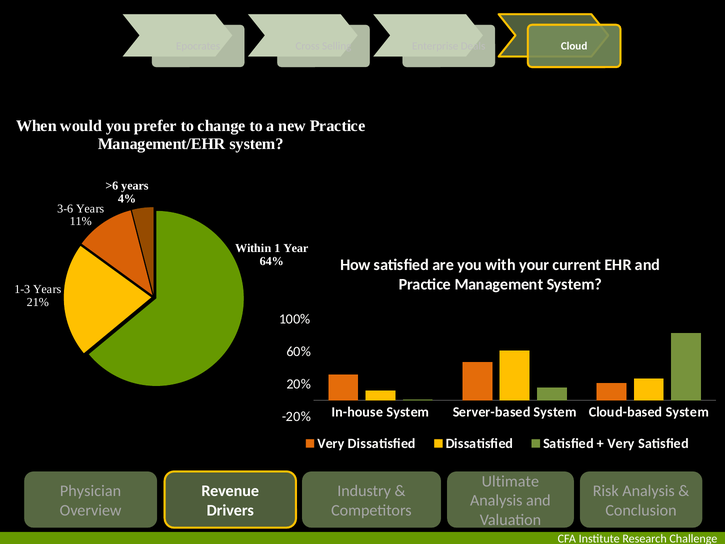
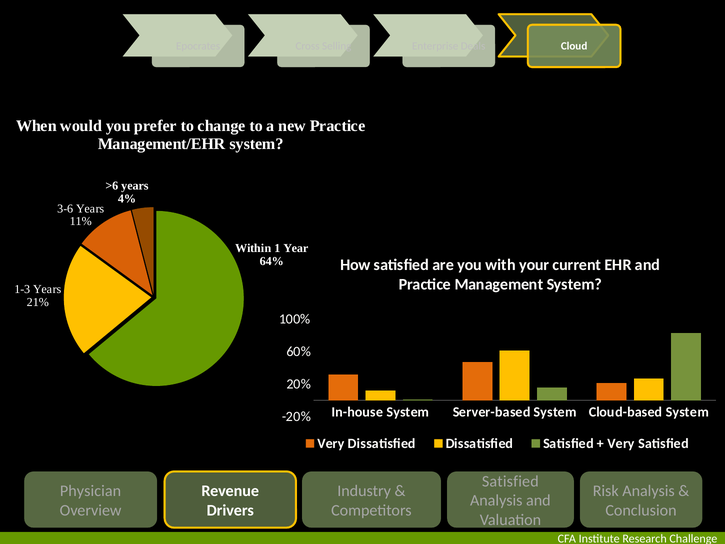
Ultimate: Ultimate -> Satisfied (510, 481)
